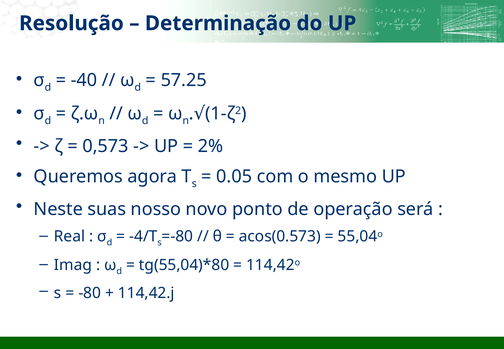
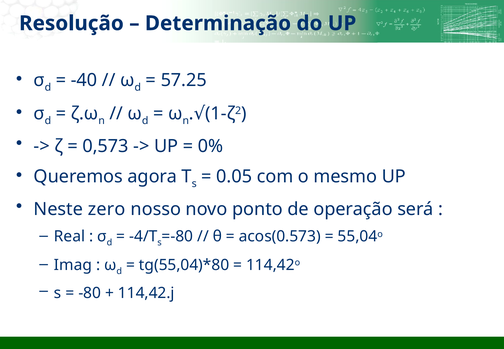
2%: 2% -> 0% (211, 146)
suas: suas -> zero (107, 209)
